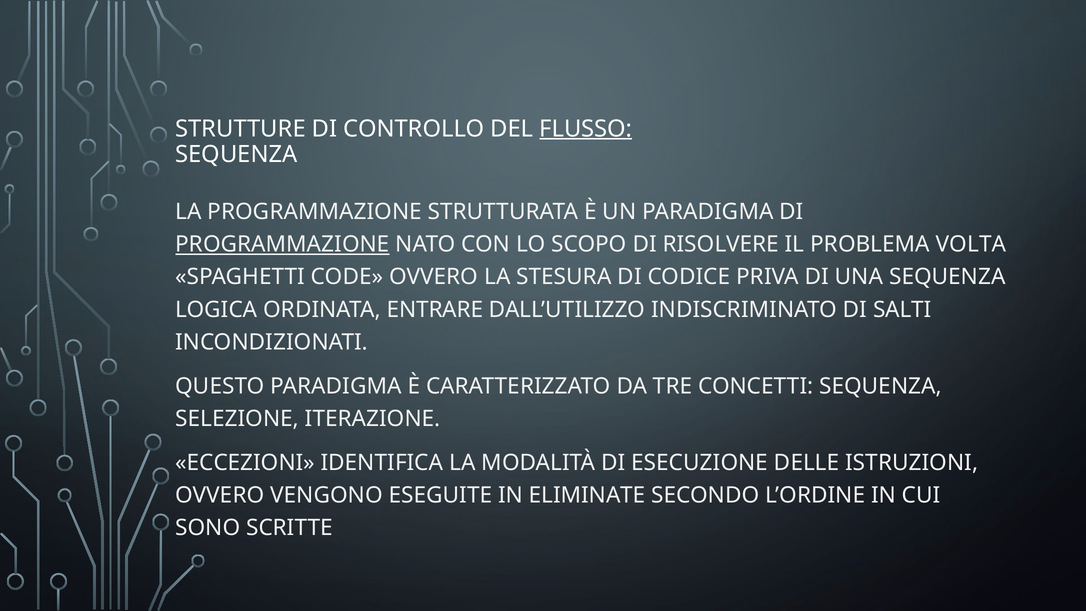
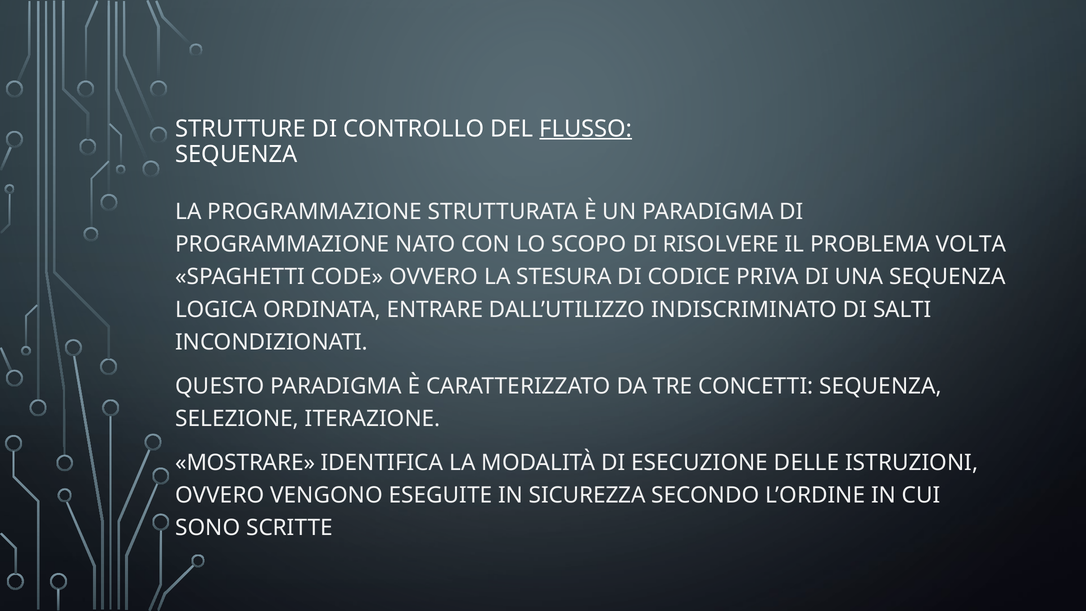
PROGRAMMAZIONE underline: present -> none (282, 244)
ECCEZIONI: ECCEZIONI -> MOSTRARE (245, 462)
ELIMINATE: ELIMINATE -> SICUREZZA (587, 495)
